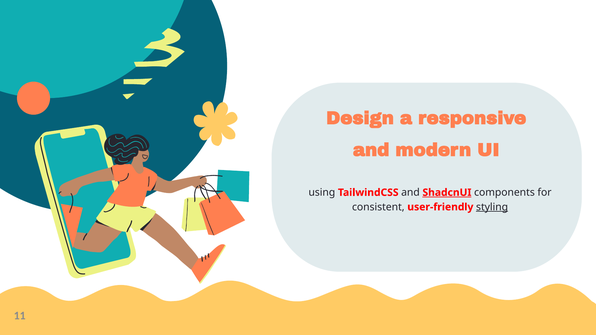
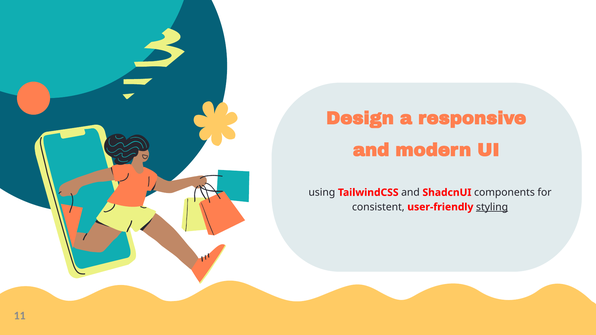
ShadcnUI underline: present -> none (447, 193)
